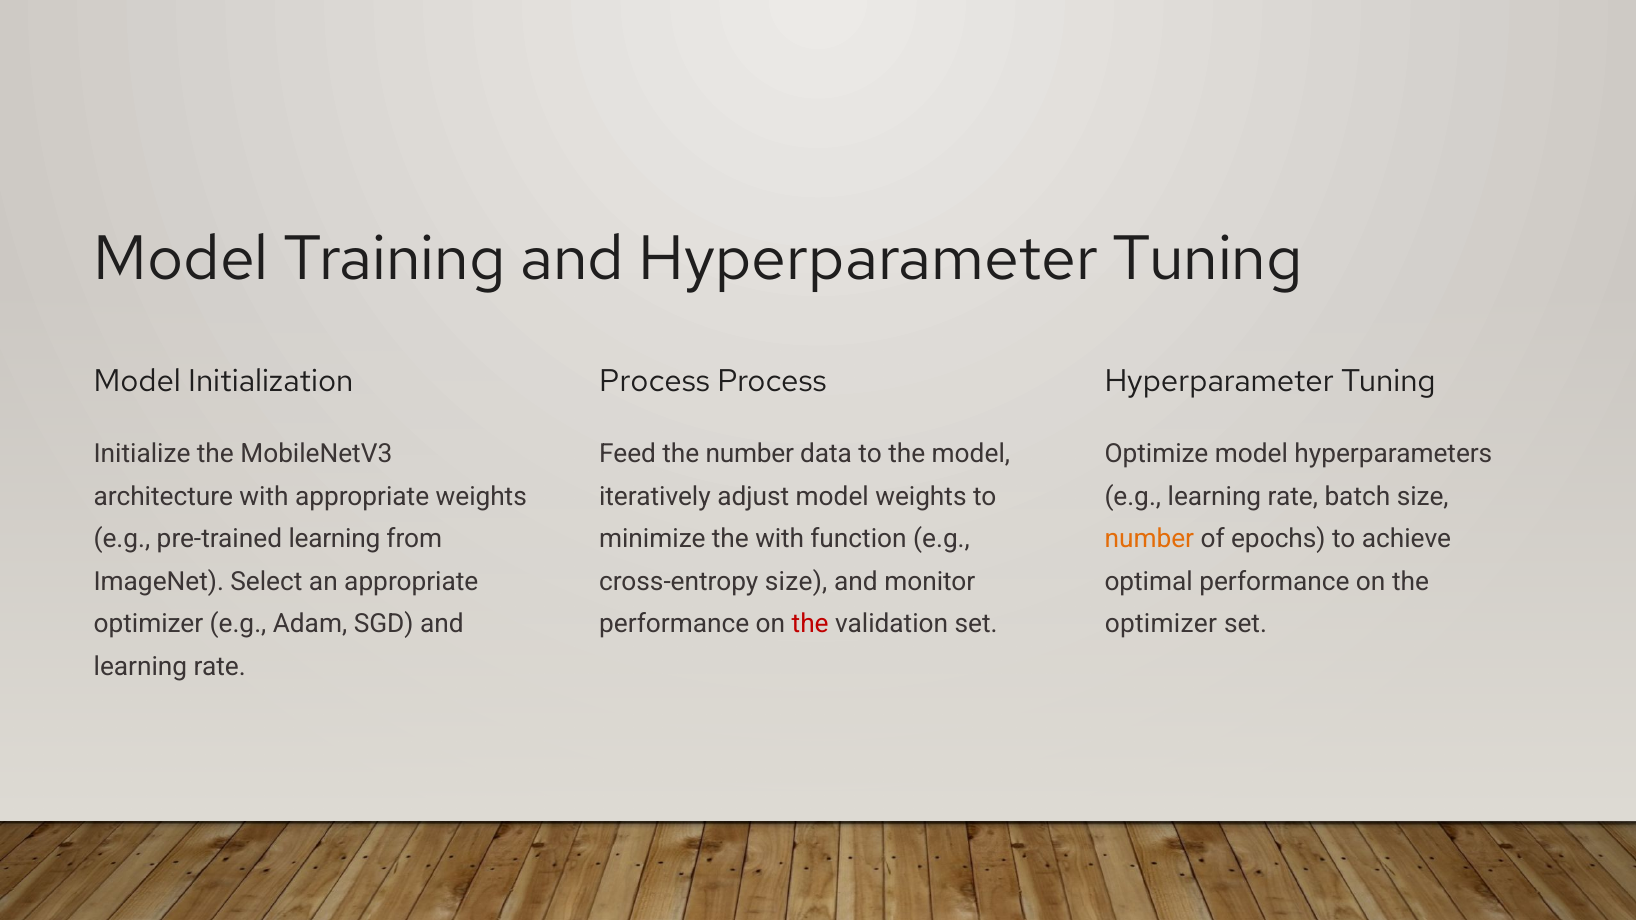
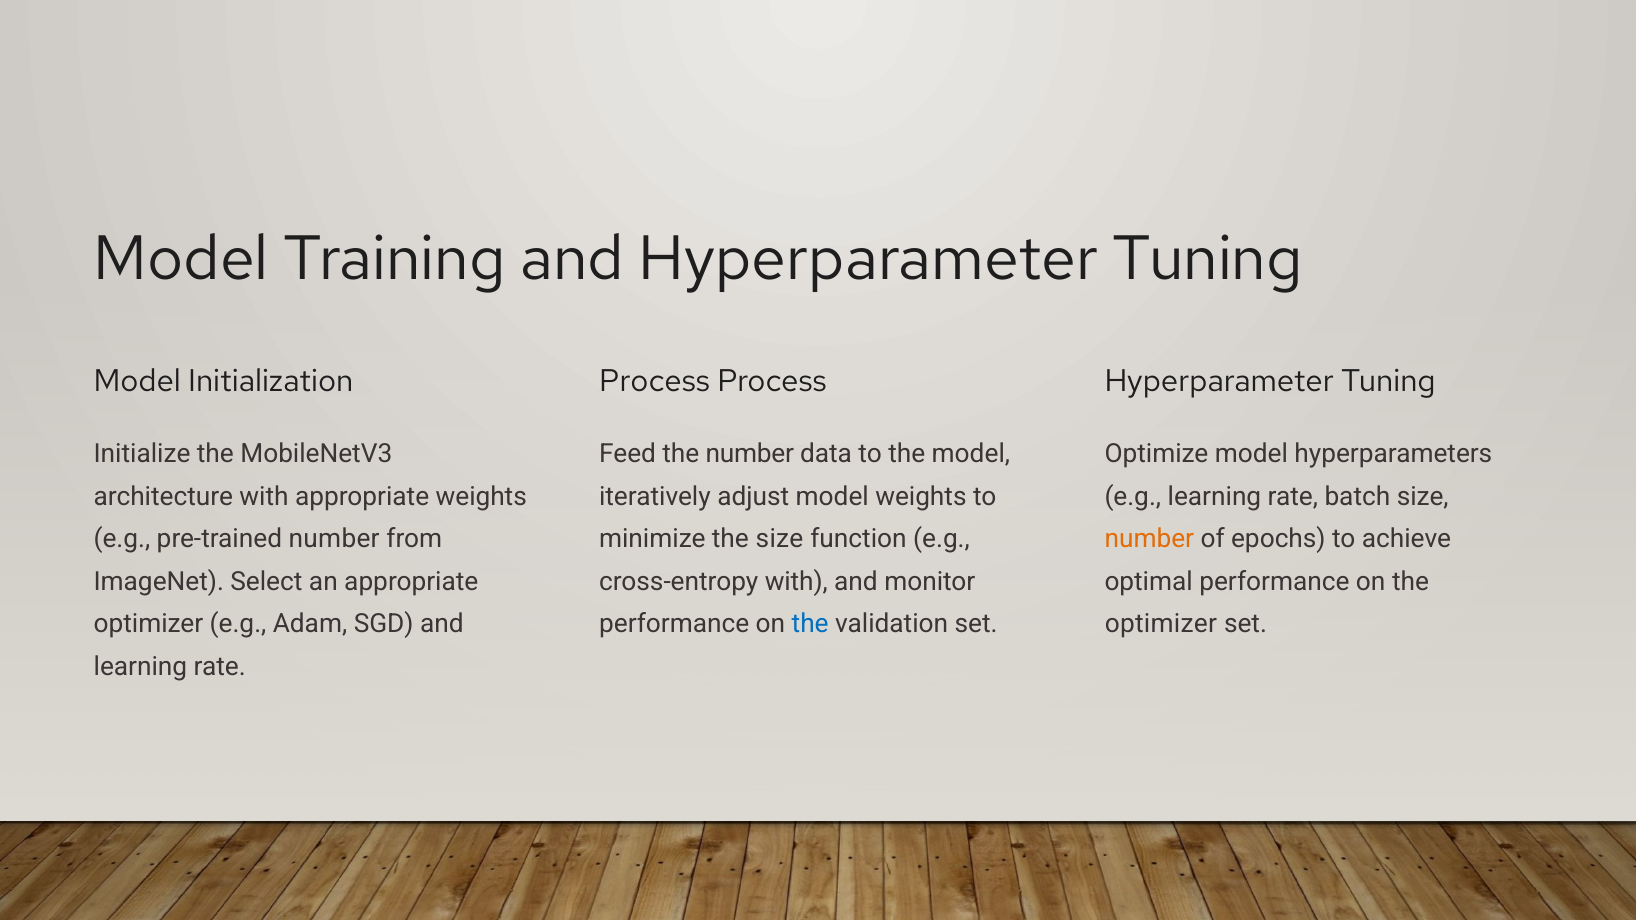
pre-trained learning: learning -> number (334, 539)
the with: with -> size (780, 539)
cross-entropy size: size -> with (796, 582)
the colour: red -> blue (810, 624)
